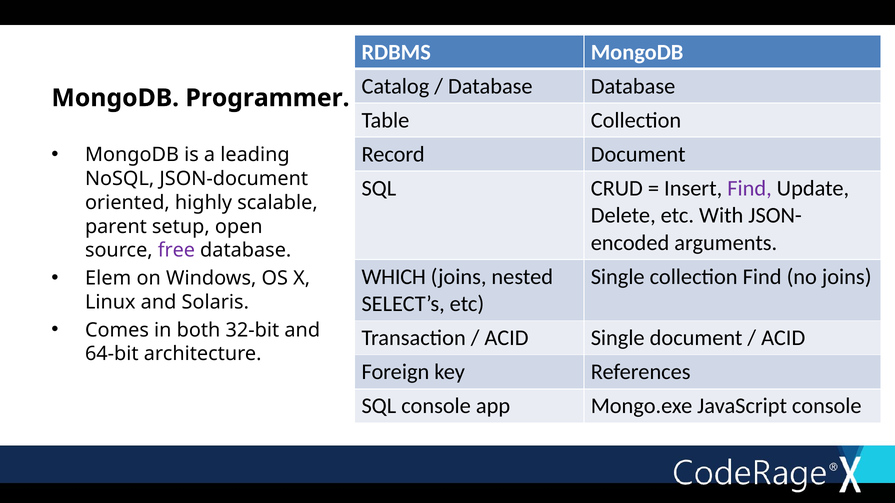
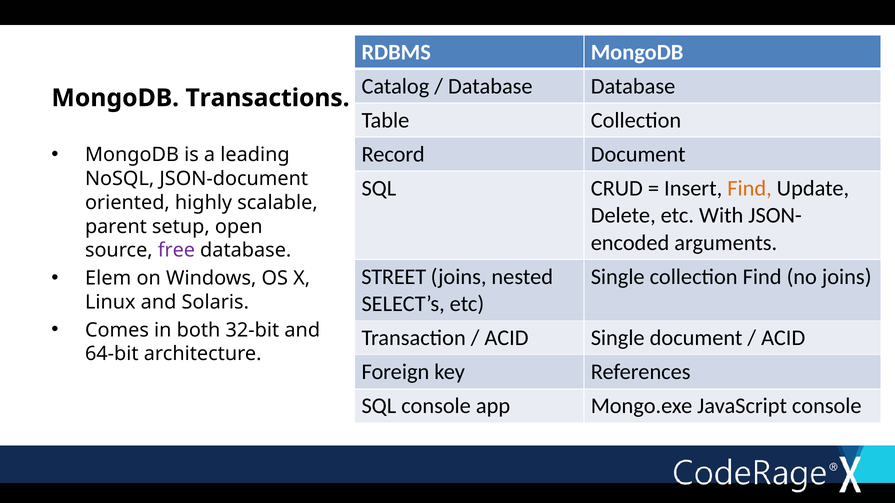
Programmer: Programmer -> Transactions (268, 98)
Find colour: purple -> orange (749, 188)
WHICH: WHICH -> STREET (394, 277)
